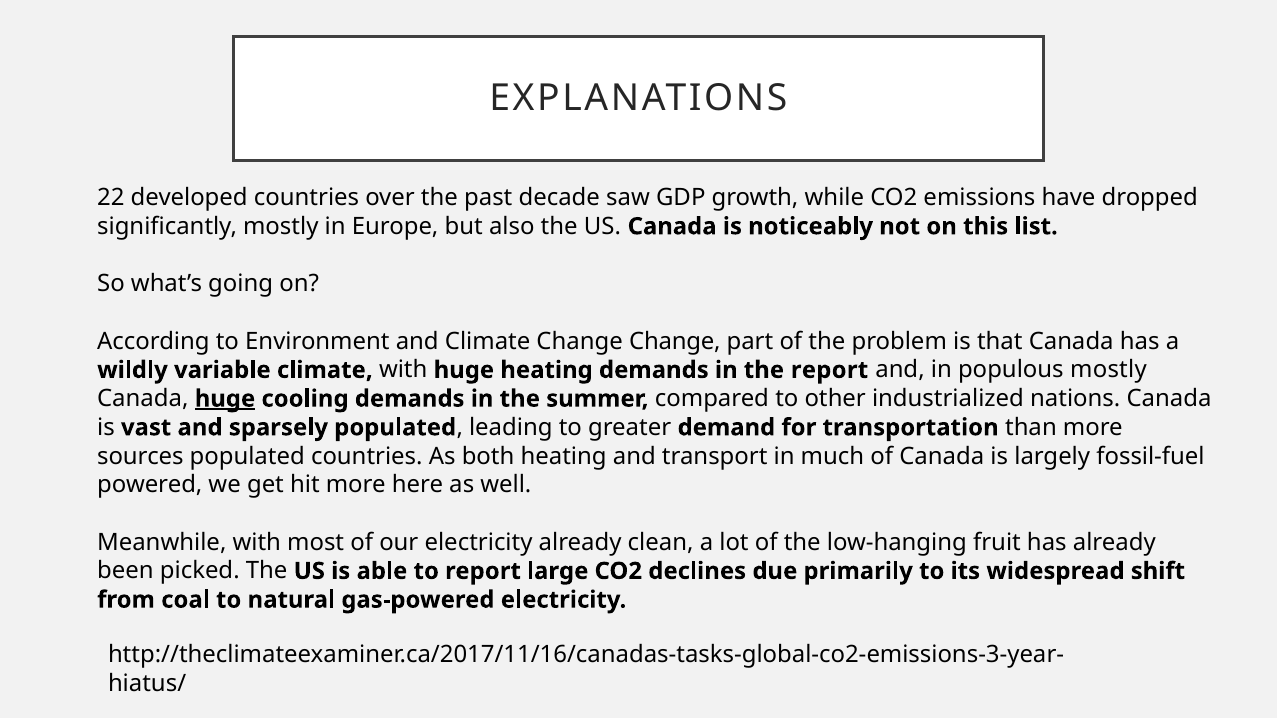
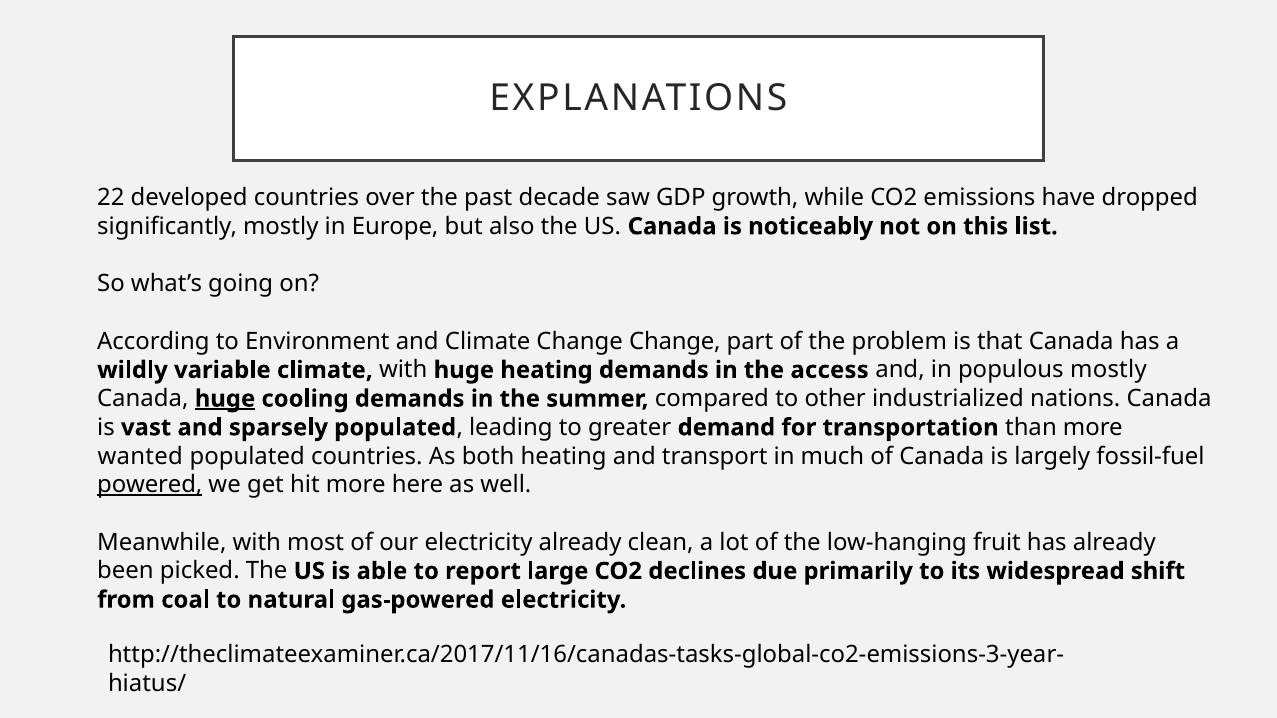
the report: report -> access (830, 370)
sources: sources -> wanted (140, 456)
powered underline: none -> present (150, 485)
